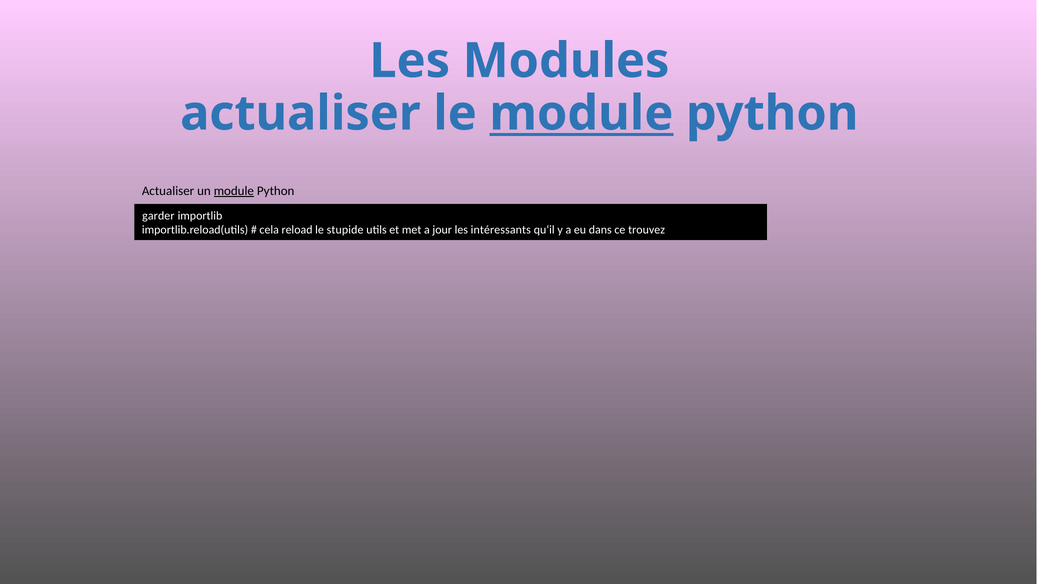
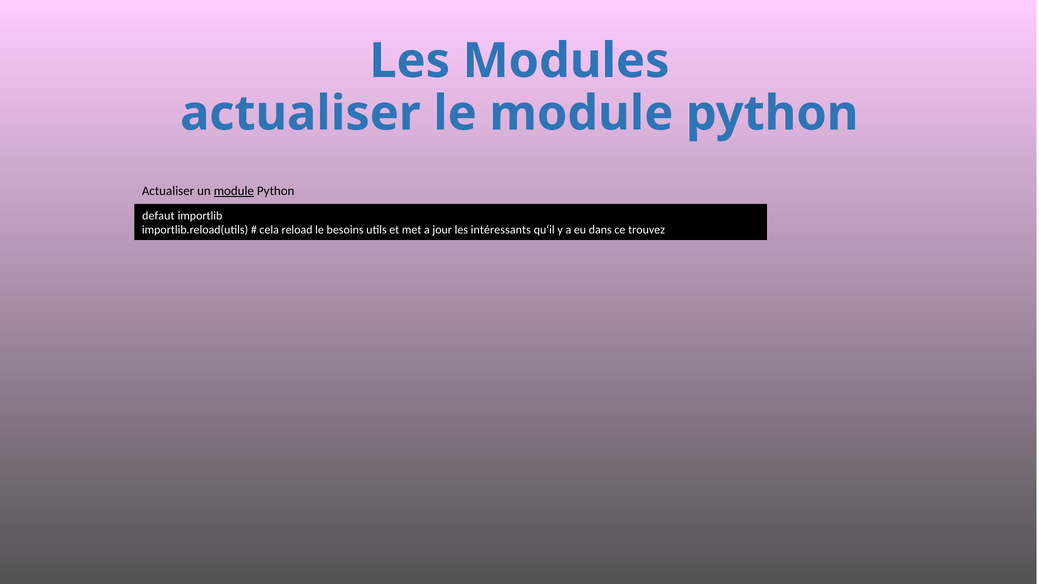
module underline: present -> none (581, 114)
garder: garder -> defaut (158, 216)
stupide: stupide -> besoins (345, 230)
